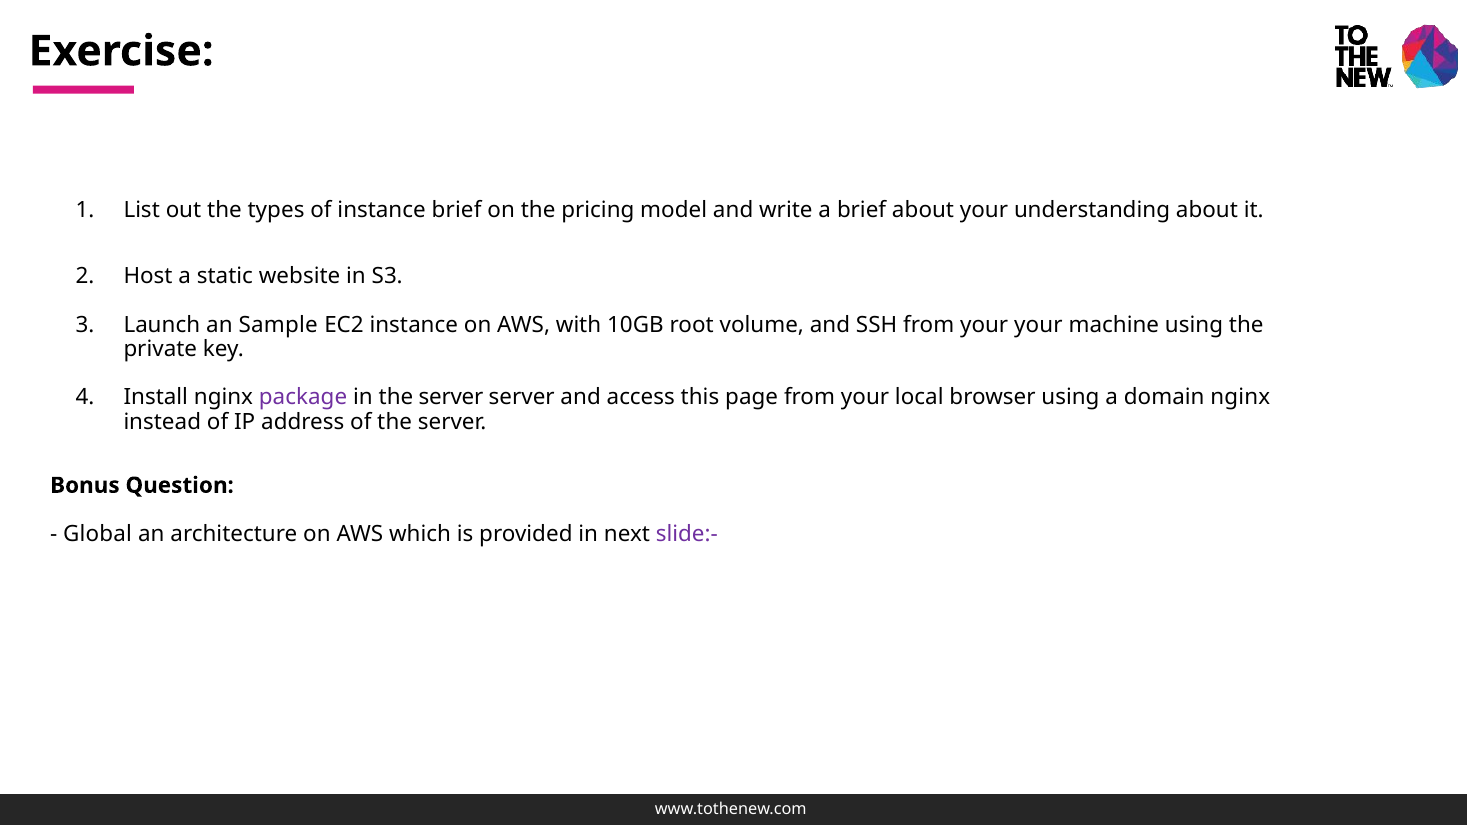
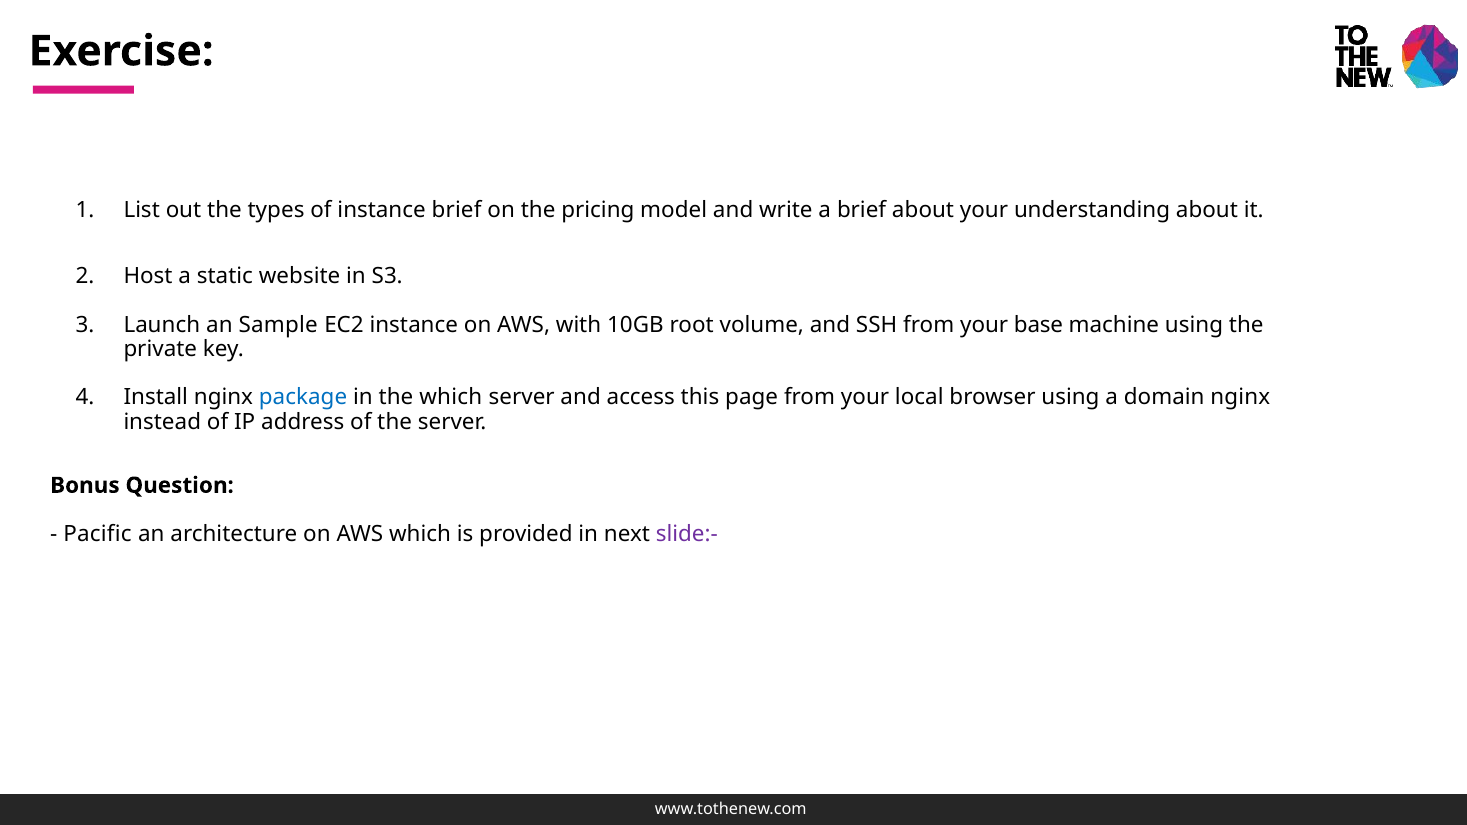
your your: your -> base (1038, 325)
package colour: purple -> blue (303, 398)
in the server: server -> which (451, 398)
Global: Global -> Pacific (98, 534)
